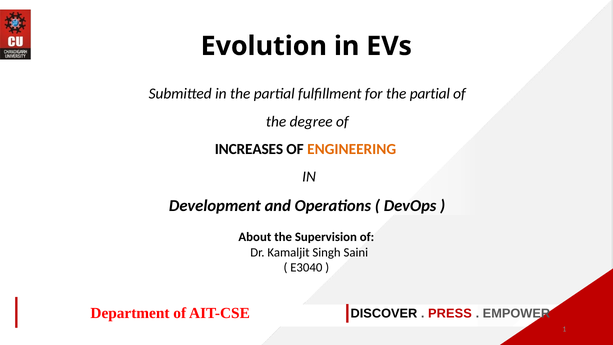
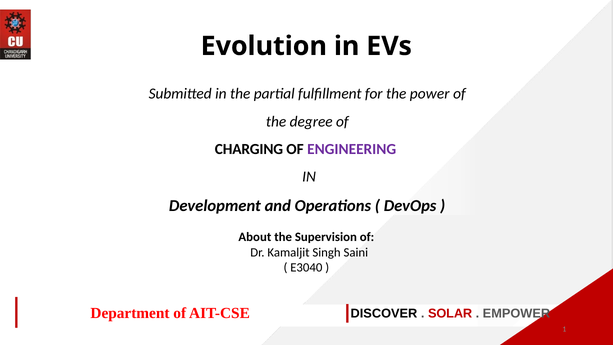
for the partial: partial -> power (430, 94)
INCREASES: INCREASES -> CHARGING (249, 149)
ENGINEERING colour: orange -> purple (352, 149)
PRESS: PRESS -> SOLAR (450, 313)
